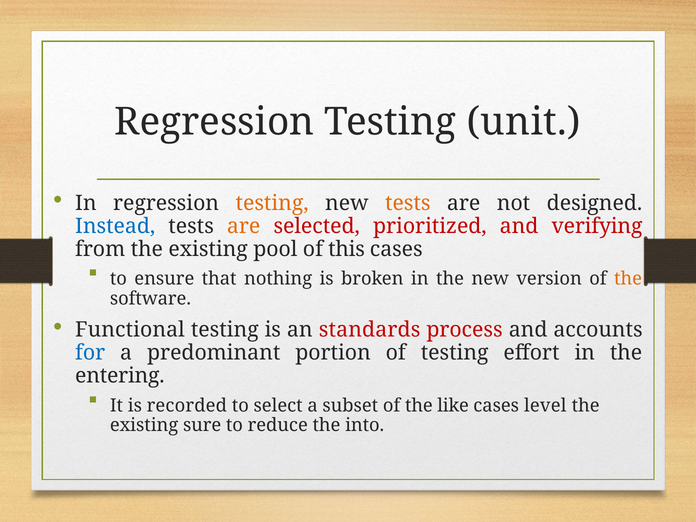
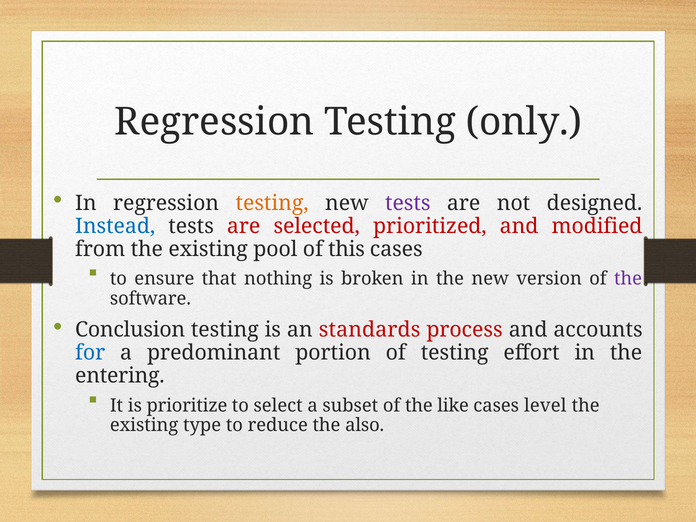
unit: unit -> only (524, 122)
tests colour: orange -> purple (408, 203)
are colour: orange -> red (244, 226)
verifying: verifying -> modified (597, 226)
the colour: orange -> purple (628, 279)
Functional: Functional -> Conclusion (130, 330)
recorded: recorded -> prioritize (187, 406)
sure: sure -> type (202, 425)
into: into -> also (365, 425)
